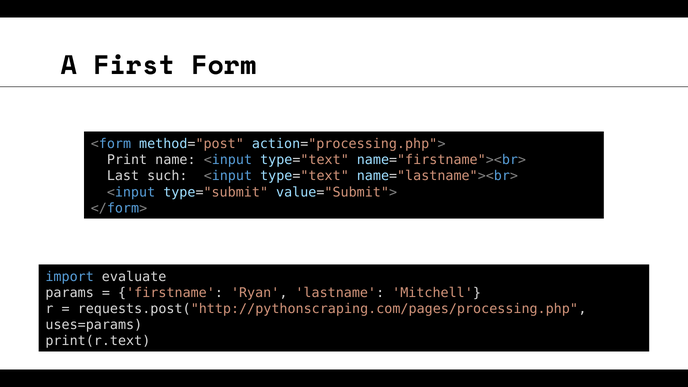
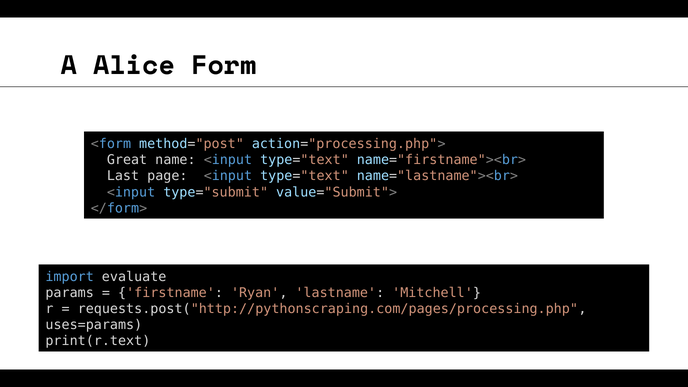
First: First -> Alice (134, 65)
Print: Print -> Great (127, 160)
such: such -> page (167, 176)
